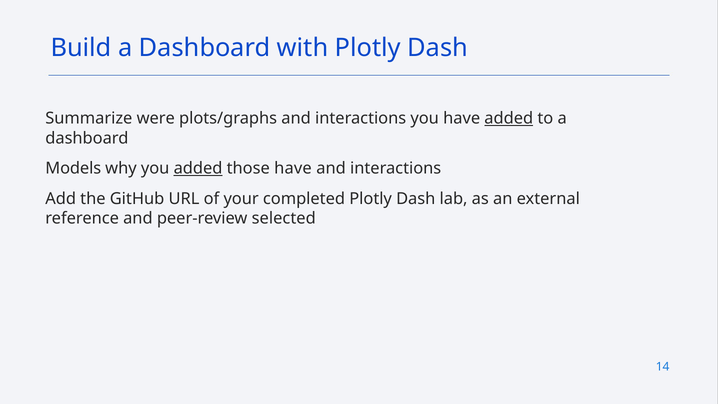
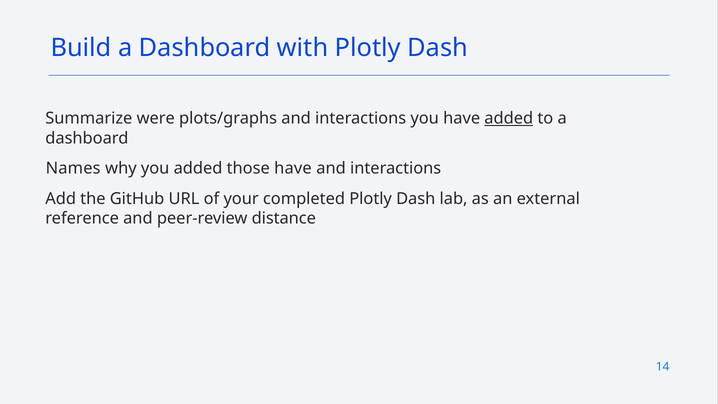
Models: Models -> Names (73, 168)
added underline: present -> none (198, 168)
selected: selected -> distance (284, 218)
